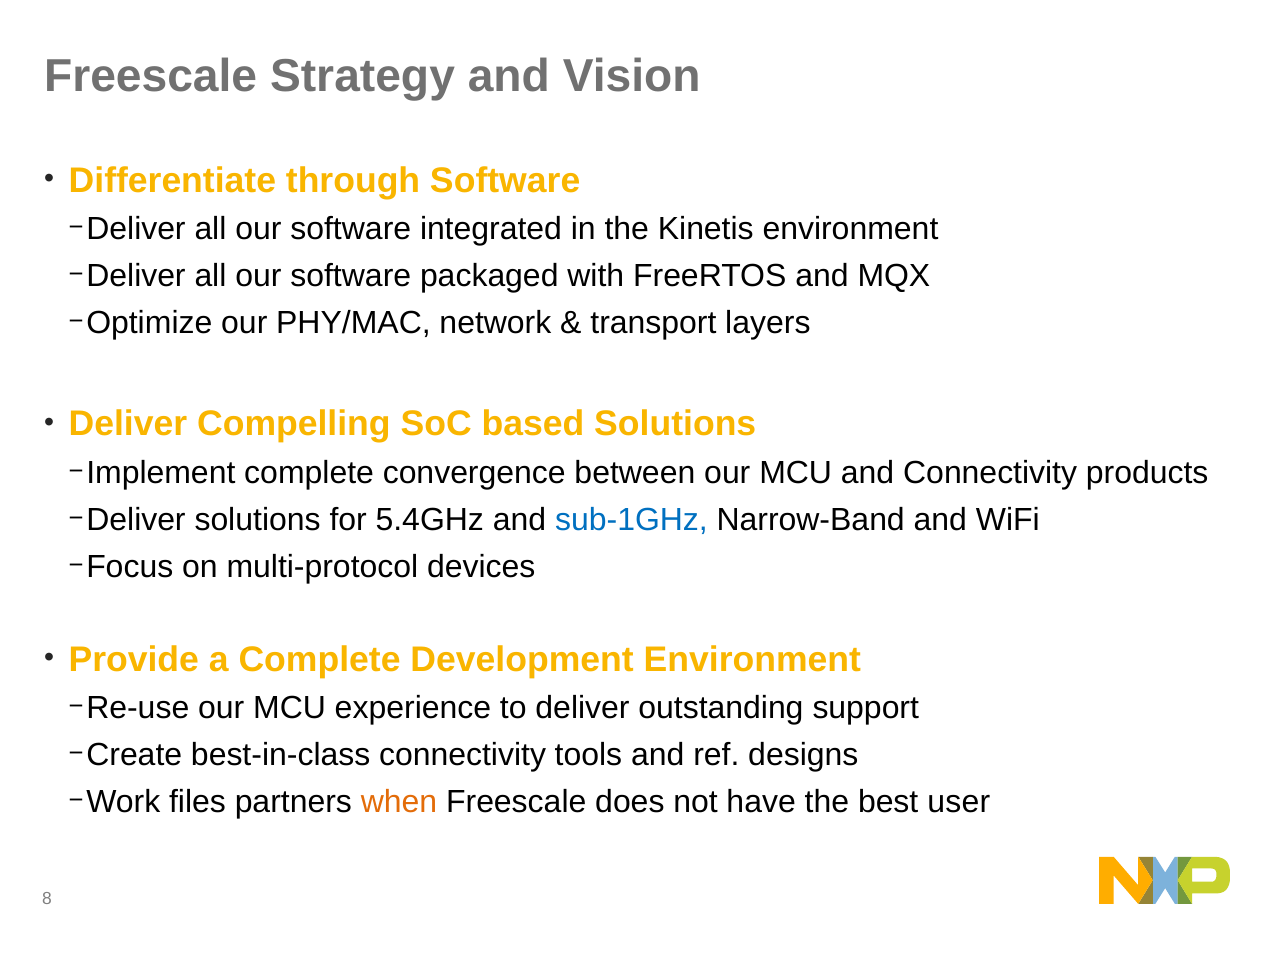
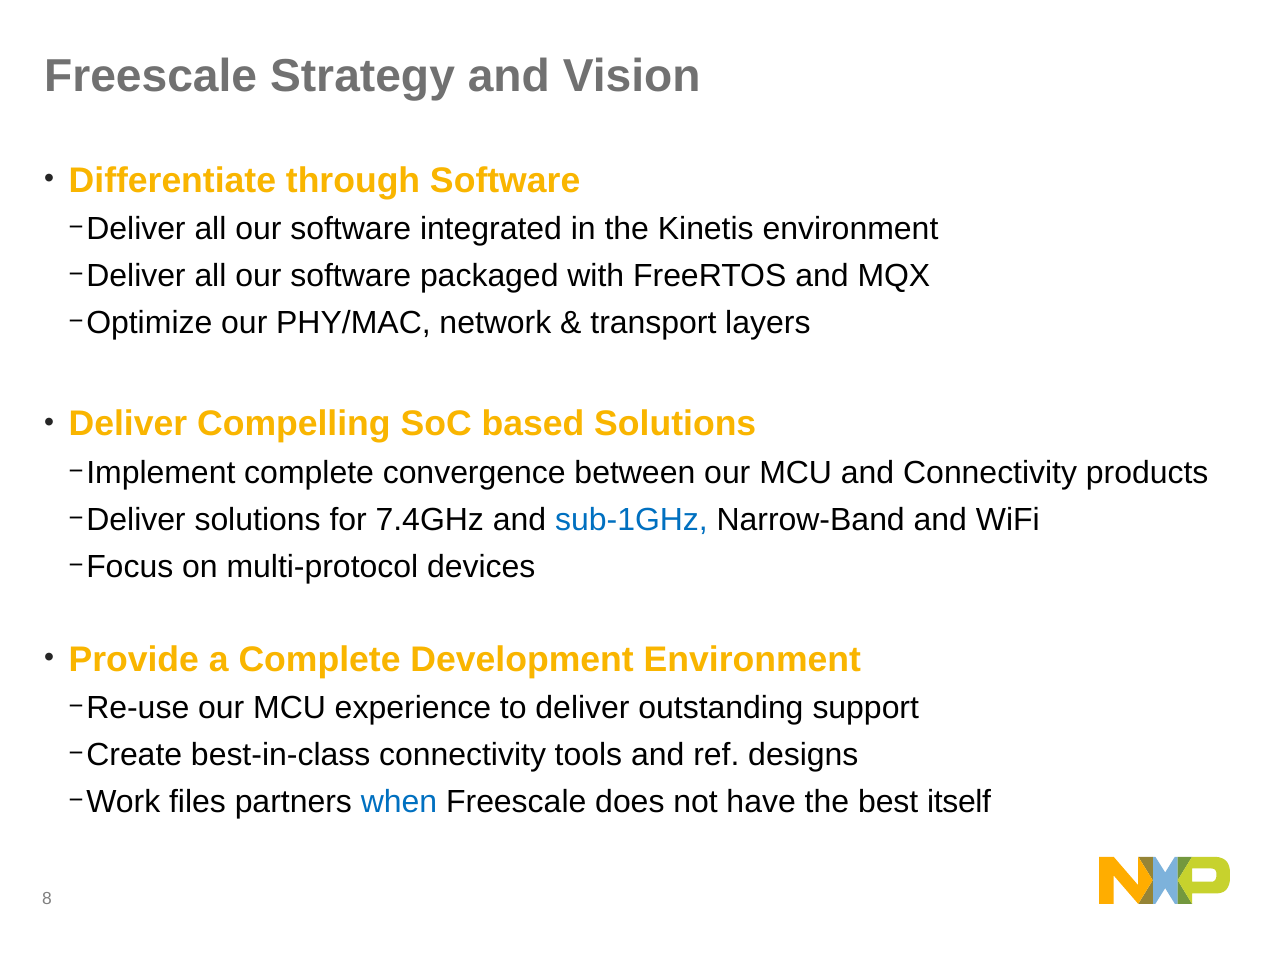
5.4GHz: 5.4GHz -> 7.4GHz (430, 520)
when colour: orange -> blue (399, 802)
user: user -> itself (959, 802)
